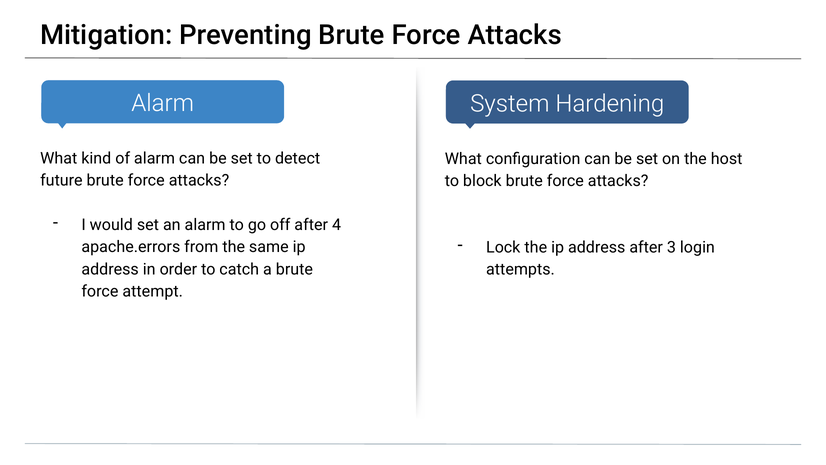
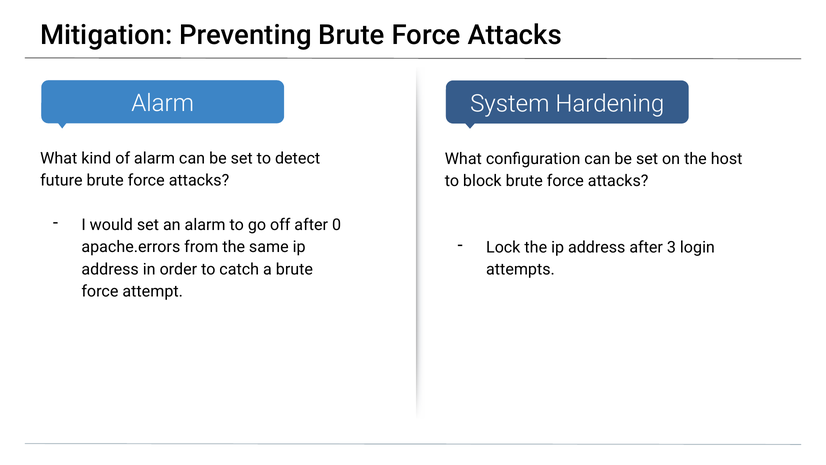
4: 4 -> 0 (337, 225)
